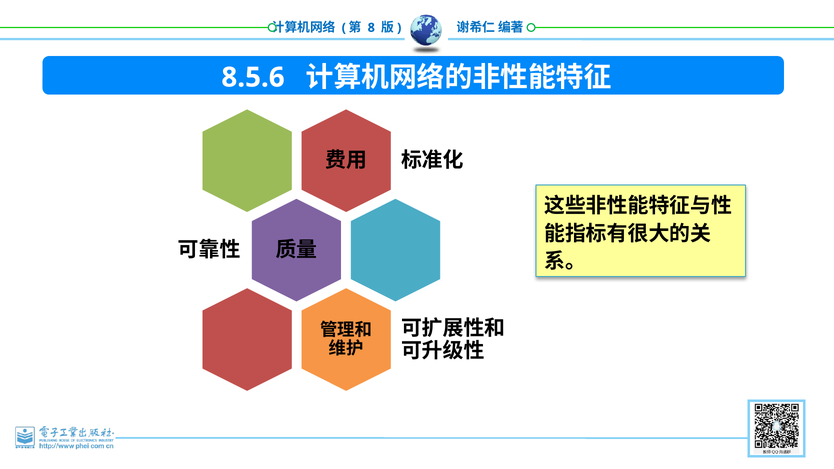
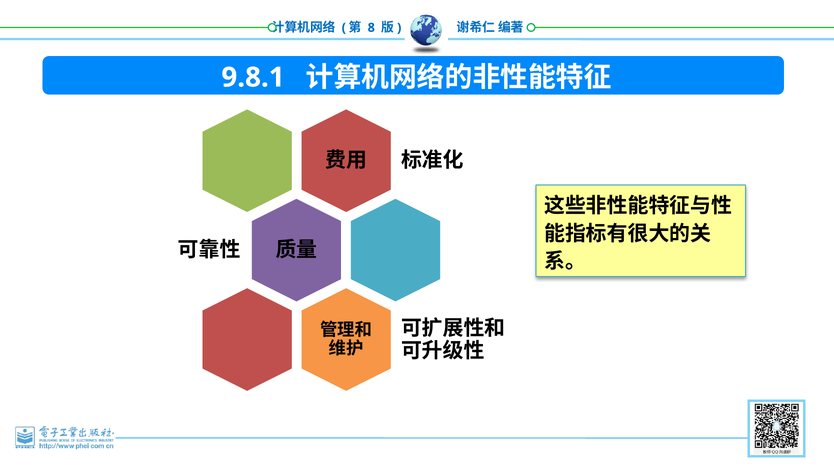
8.5.6: 8.5.6 -> 9.8.1 (253, 77)
